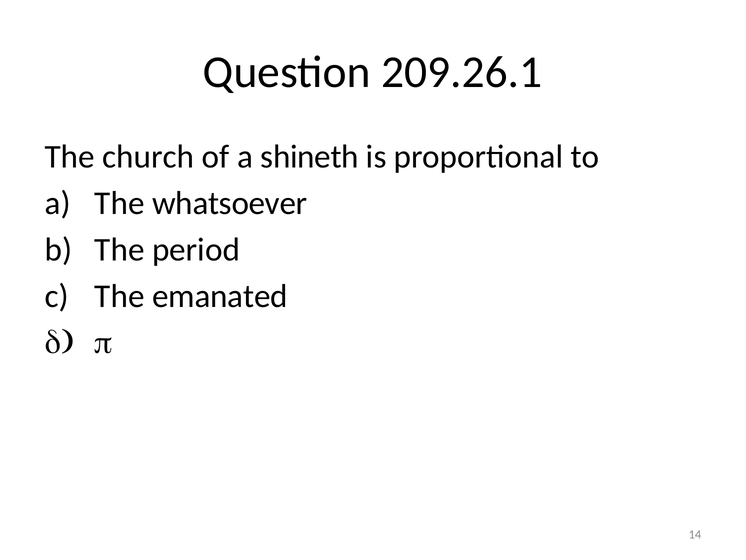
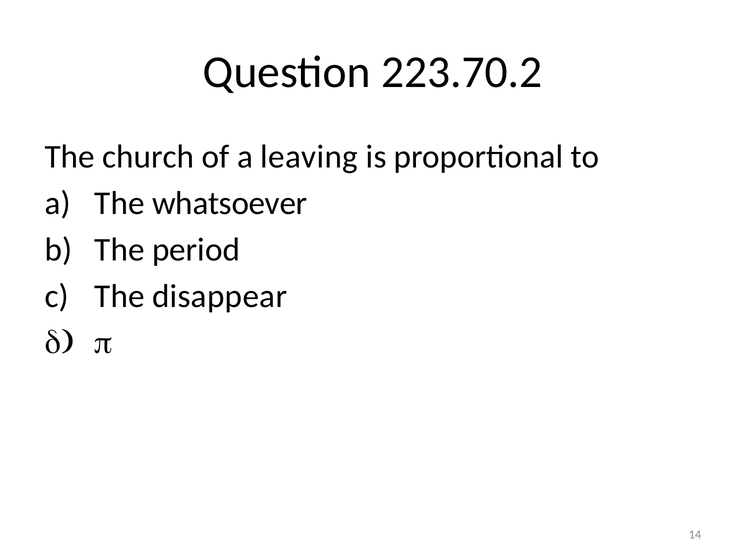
209.26.1: 209.26.1 -> 223.70.2 (462, 72)
shineth: shineth -> leaving (309, 156)
emanated: emanated -> disappear (220, 296)
